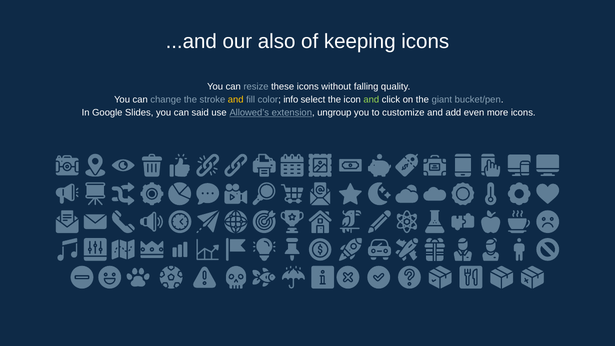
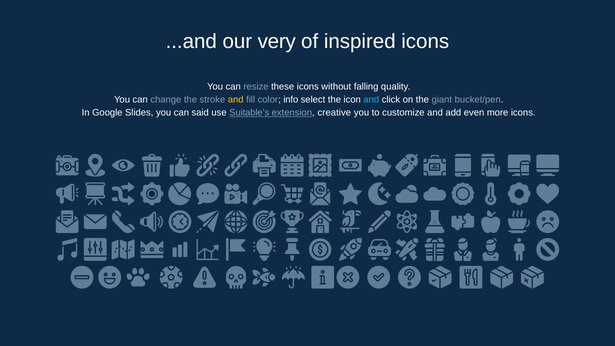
also: also -> very (277, 42)
keeping: keeping -> inspired (360, 42)
and colour: light green -> light blue (371, 100)
Allowed’s: Allowed’s -> Suitable’s (249, 113)
ungroup: ungroup -> creative (334, 113)
